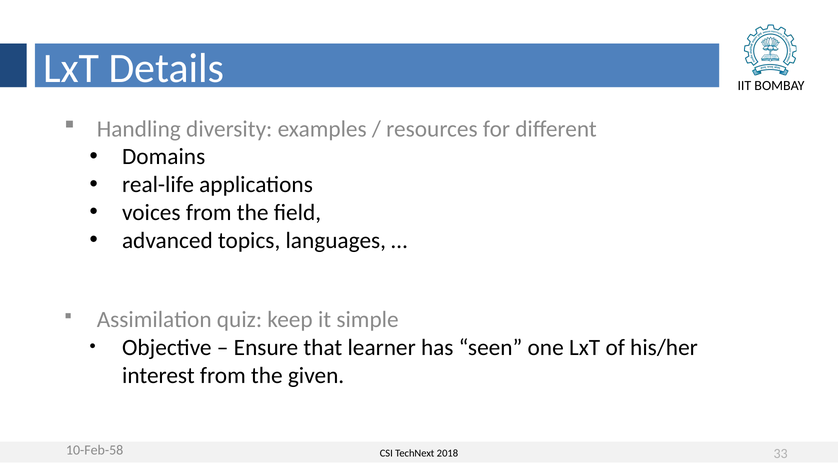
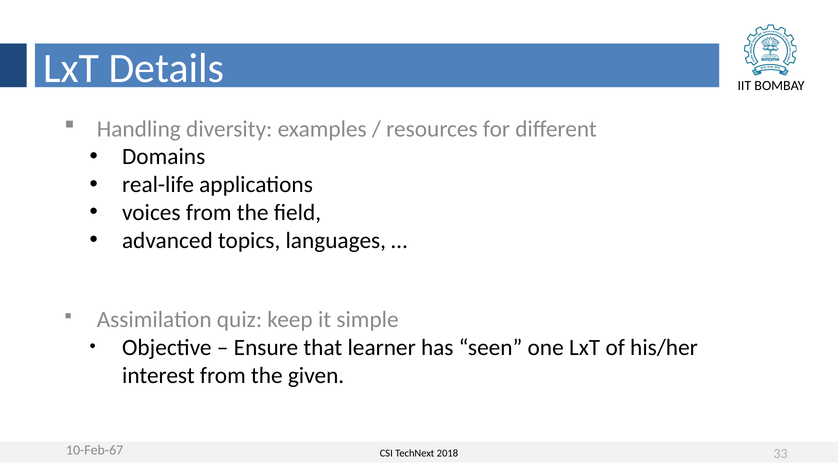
10-Feb-58: 10-Feb-58 -> 10-Feb-67 (95, 450)
